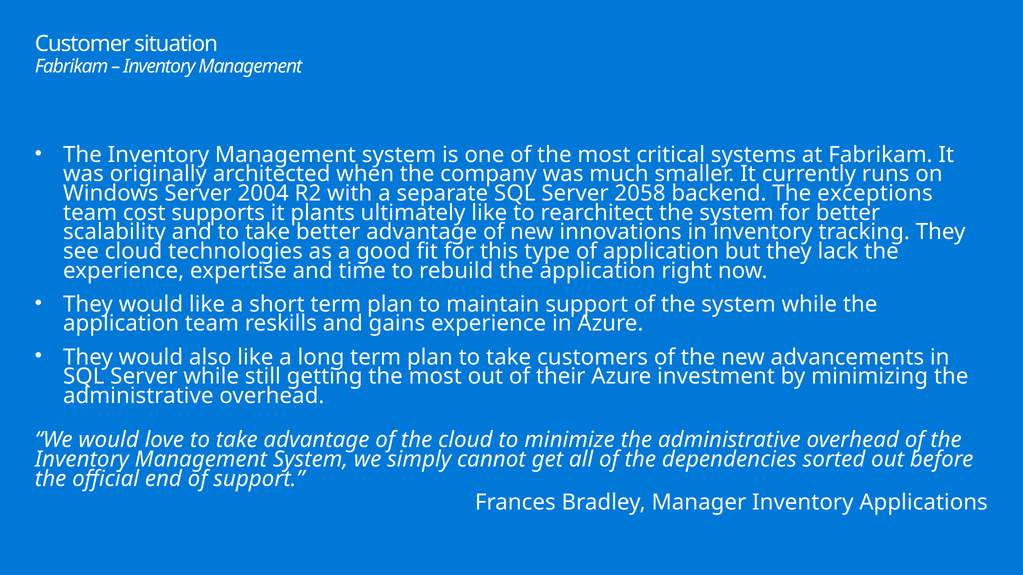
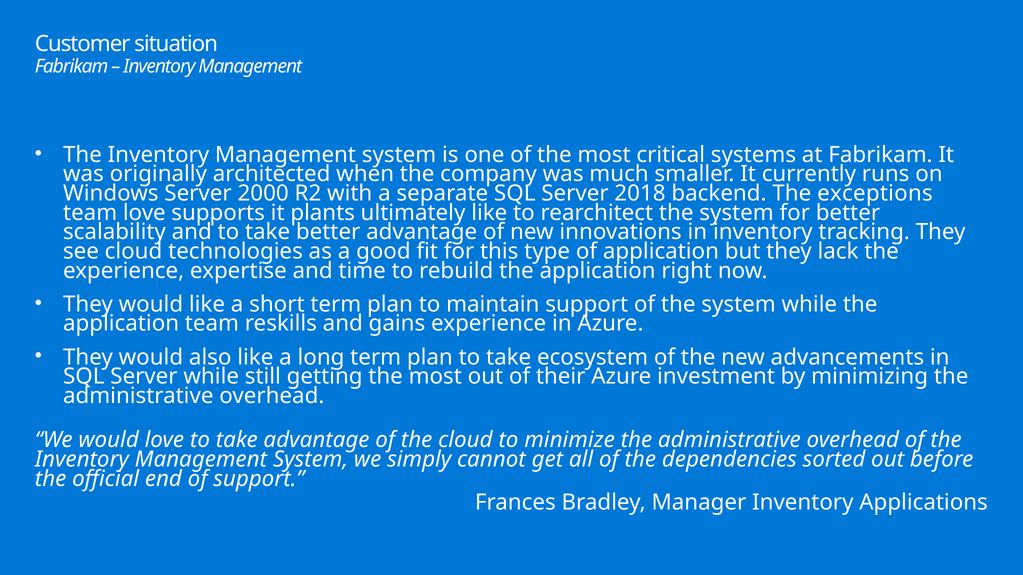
2004: 2004 -> 2000 (263, 194)
2058: 2058 -> 2018 (640, 194)
team cost: cost -> love (144, 213)
customers: customers -> ecosystem (593, 357)
